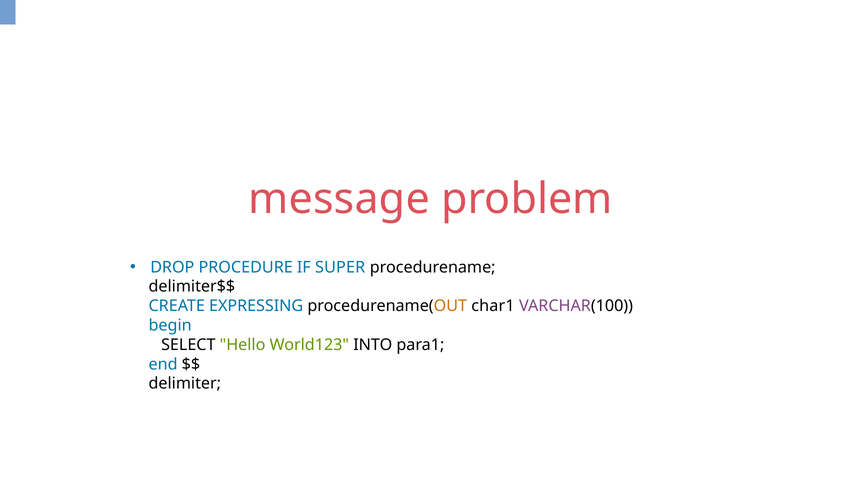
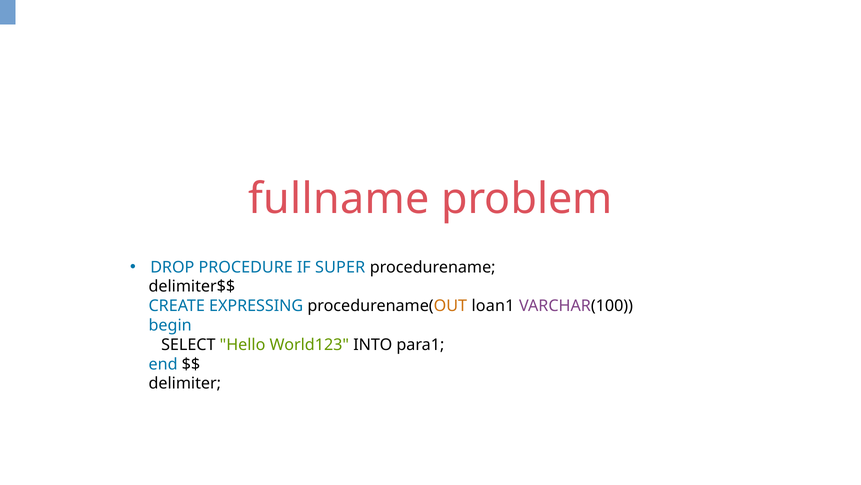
message: message -> fullname (339, 199)
char1: char1 -> loan1 (493, 306)
